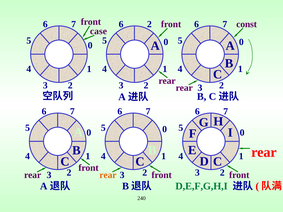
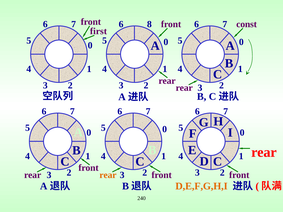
6 2: 2 -> 8 (149, 24)
case: case -> first (98, 31)
D,E,F,G,H,I colour: green -> orange (202, 186)
